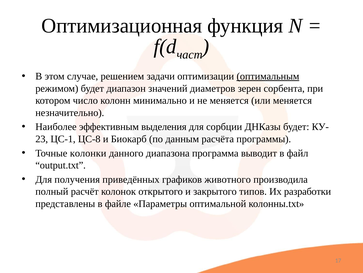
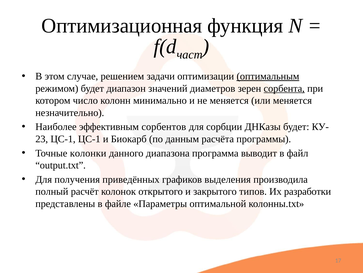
сорбента underline: none -> present (284, 88)
выделения: выделения -> сорбентов (164, 127)
ЦС-1 ЦС-8: ЦС-8 -> ЦС-1 (89, 139)
животного: животного -> выделения (228, 179)
